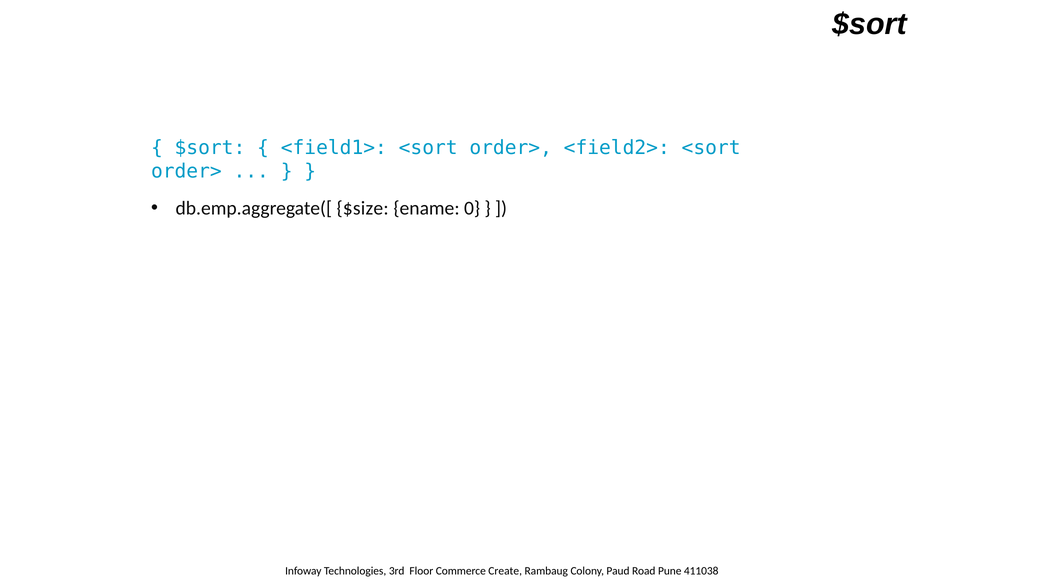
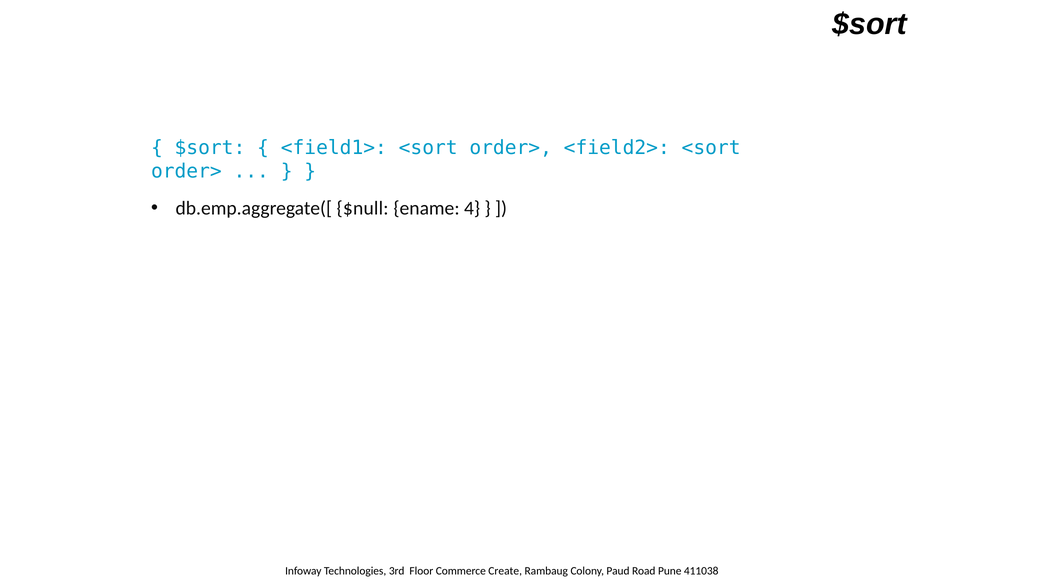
$size: $size -> $null (363, 208)
0: 0 -> 4 (472, 208)
